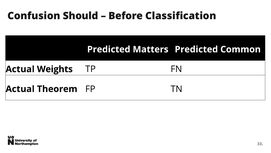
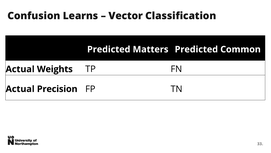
Should: Should -> Learns (81, 16)
Before: Before -> Vector (126, 16)
Theorem: Theorem -> Precision (57, 89)
